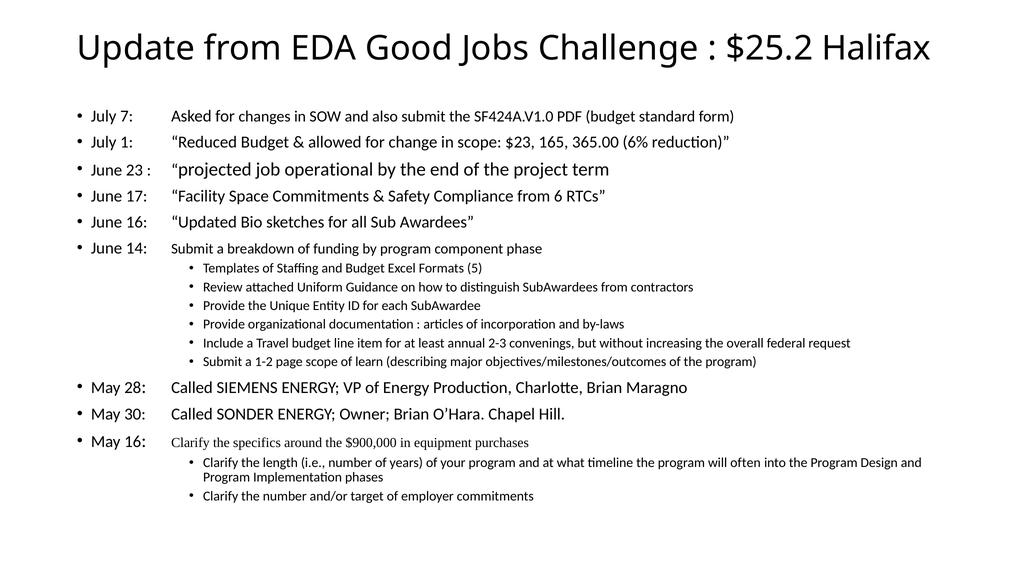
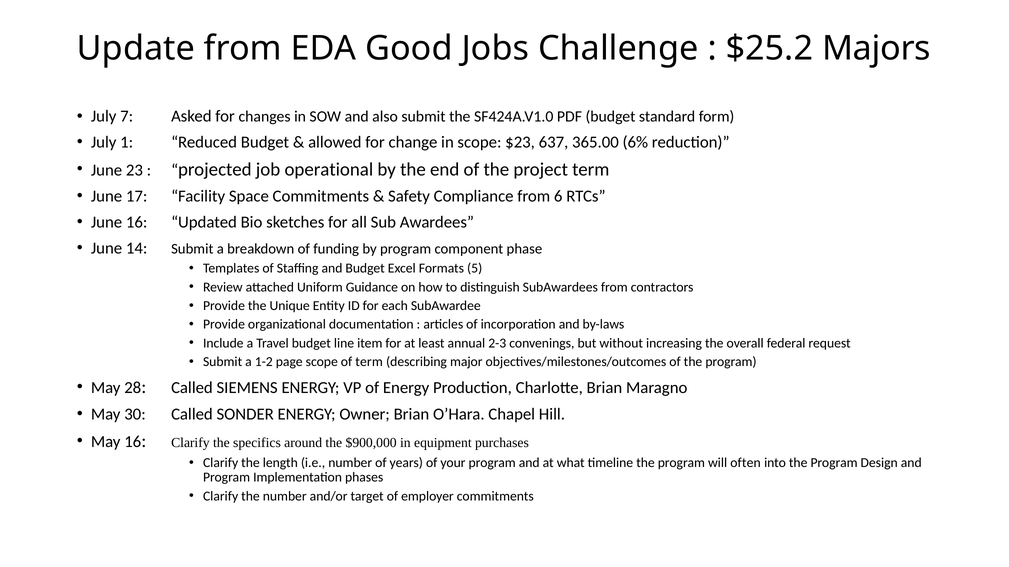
Halifax: Halifax -> Majors (876, 48)
165: 165 -> 637 (554, 142)
of learn: learn -> term (369, 362)
